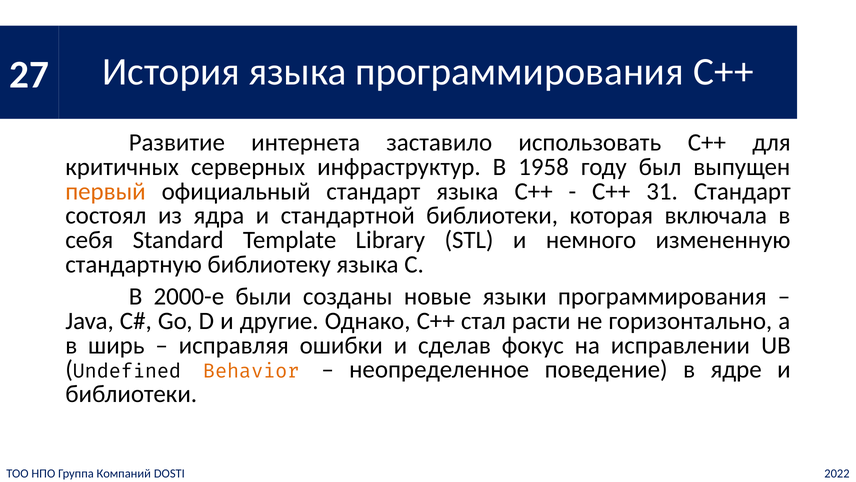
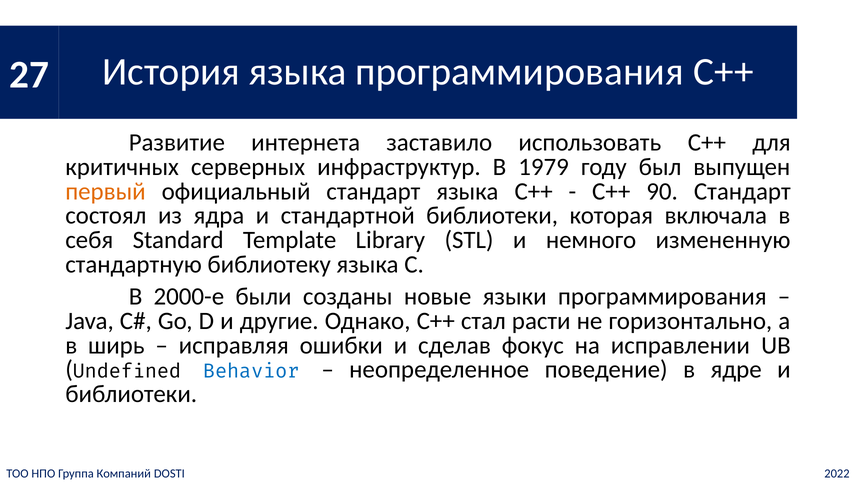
1958: 1958 -> 1979 (544, 167)
31: 31 -> 90 (662, 191)
Behavior colour: orange -> blue (251, 371)
